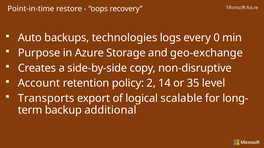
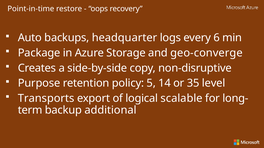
technologies: technologies -> headquarter (125, 38)
0: 0 -> 6 (217, 38)
Purpose: Purpose -> Package (39, 53)
geo-exchange: geo-exchange -> geo-converge (206, 53)
Account: Account -> Purpose (39, 83)
2: 2 -> 5 (151, 83)
